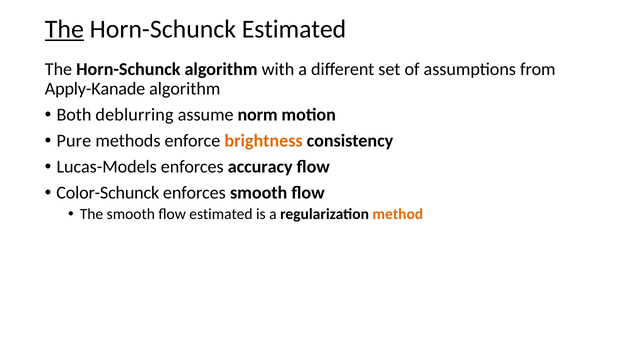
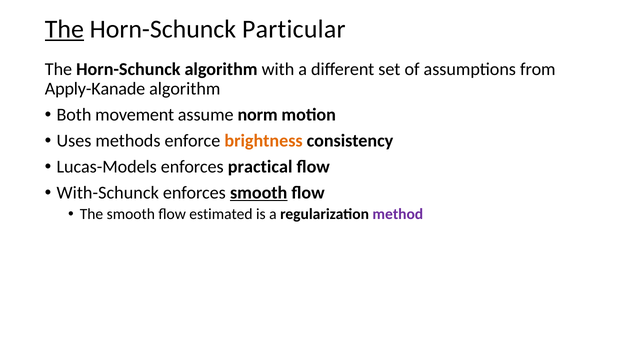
Horn-Schunck Estimated: Estimated -> Particular (294, 29)
deblurring: deblurring -> movement (135, 115)
Pure: Pure -> Uses (74, 141)
accuracy: accuracy -> practical (260, 167)
Color-Schunck: Color-Schunck -> With-Schunck (108, 193)
smooth underline: none -> present (259, 193)
method colour: orange -> purple (398, 214)
